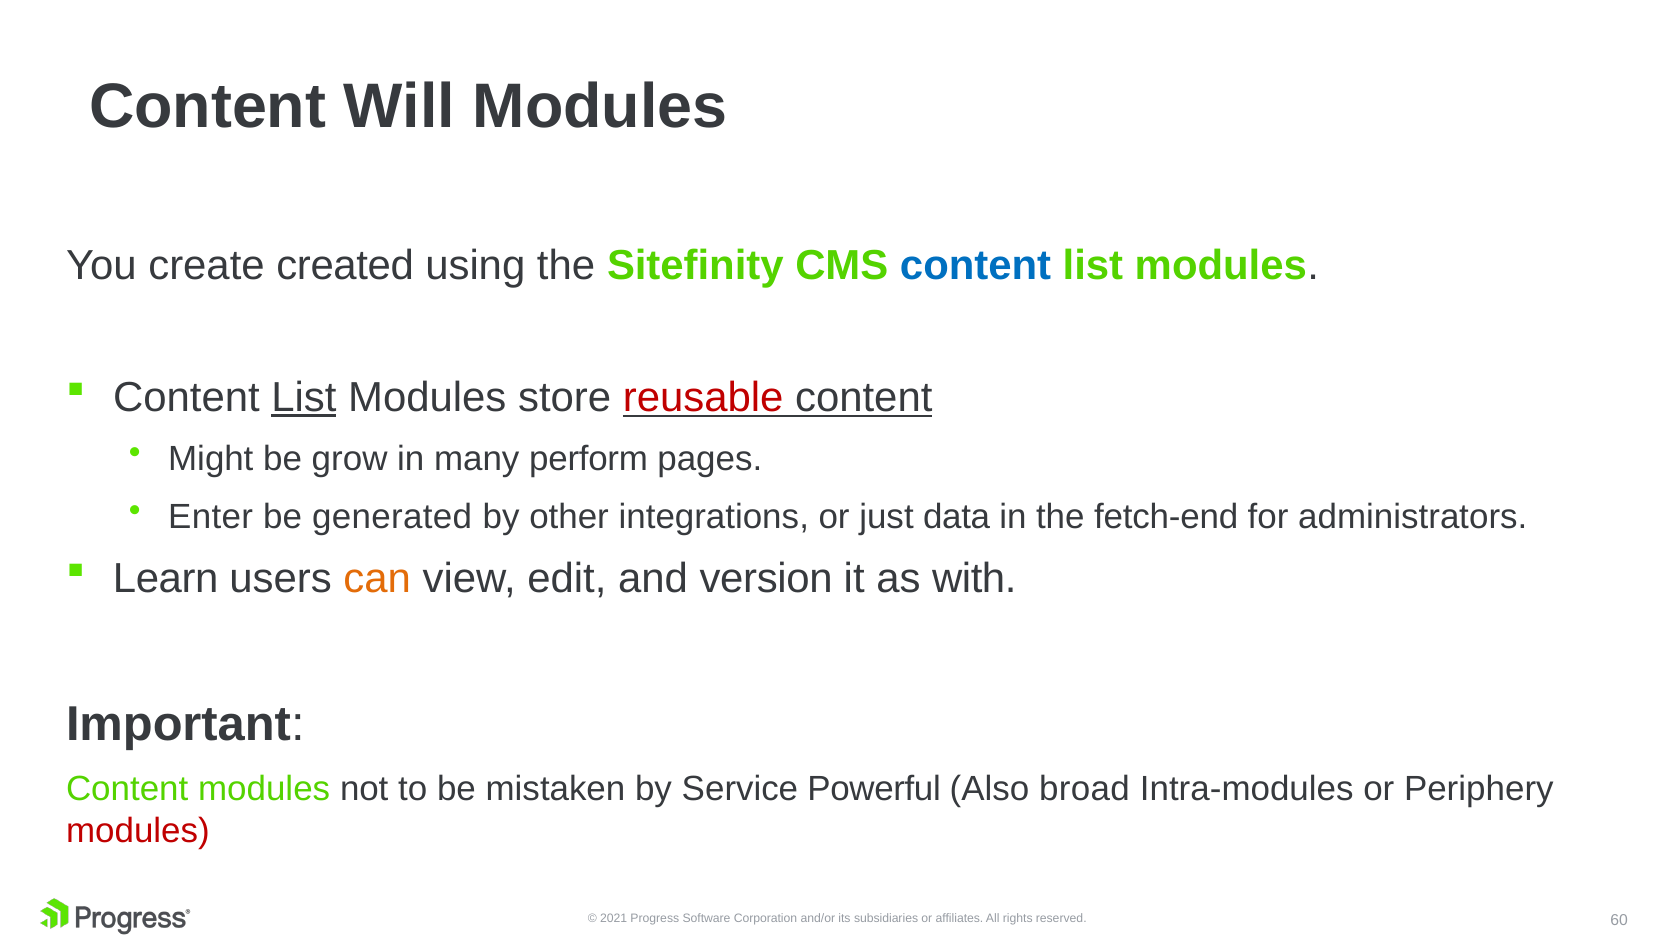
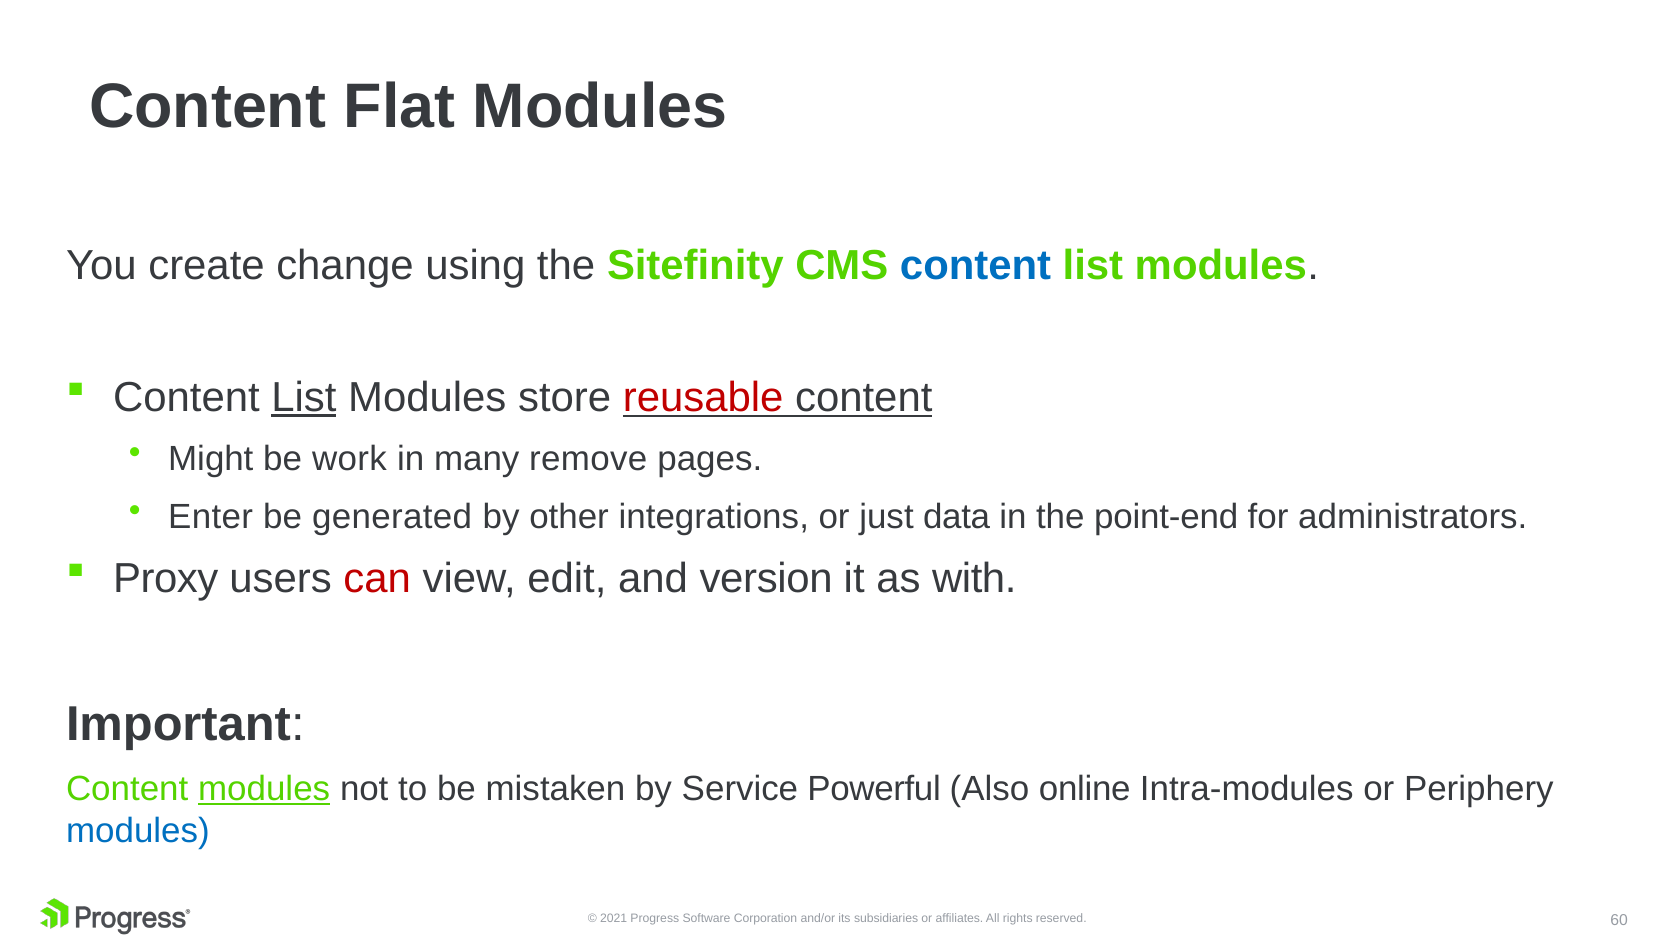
Will: Will -> Flat (399, 107)
created: created -> change (345, 265)
grow: grow -> work (349, 459)
perform: perform -> remove (588, 459)
fetch-end: fetch-end -> point-end (1166, 516)
Learn: Learn -> Proxy (166, 579)
can colour: orange -> red (377, 579)
modules underline: none -> present (264, 789)
broad: broad -> online (1085, 789)
modules colour: red -> blue (138, 831)
